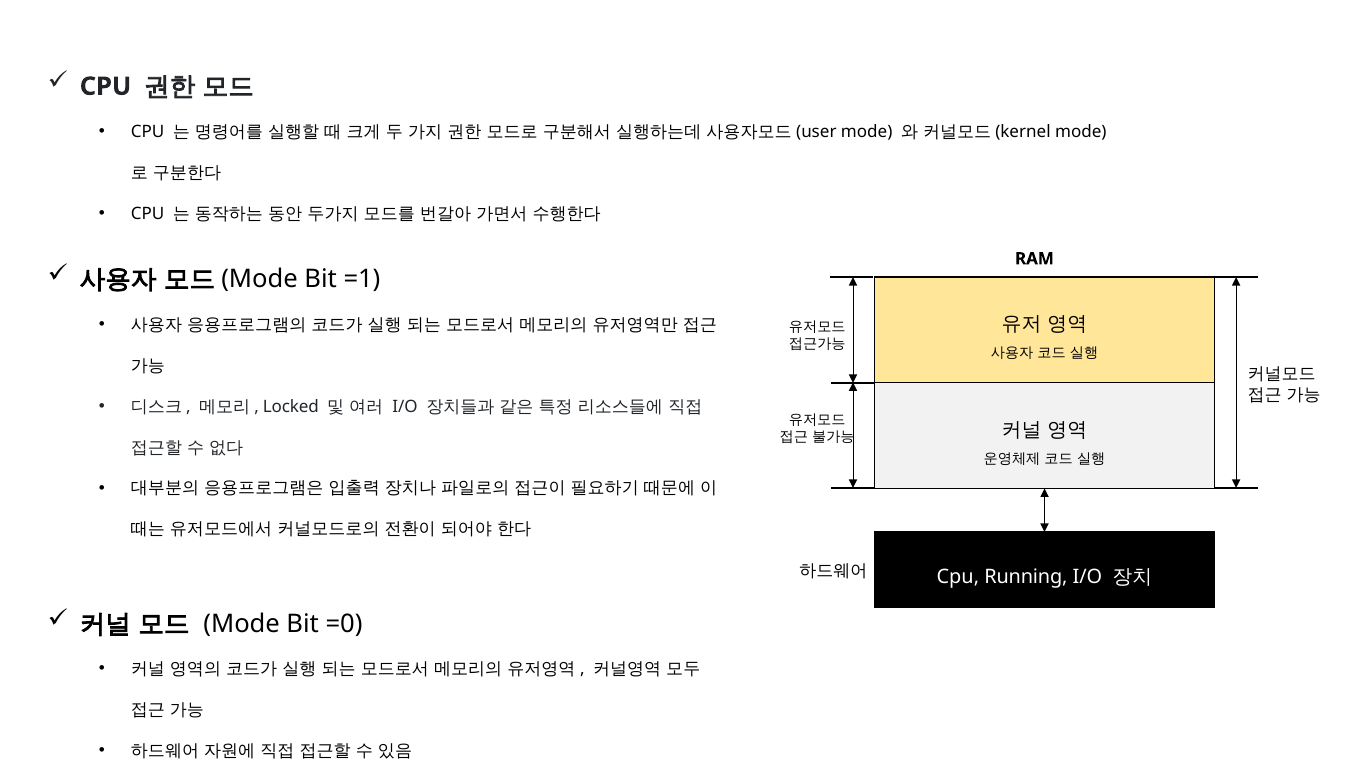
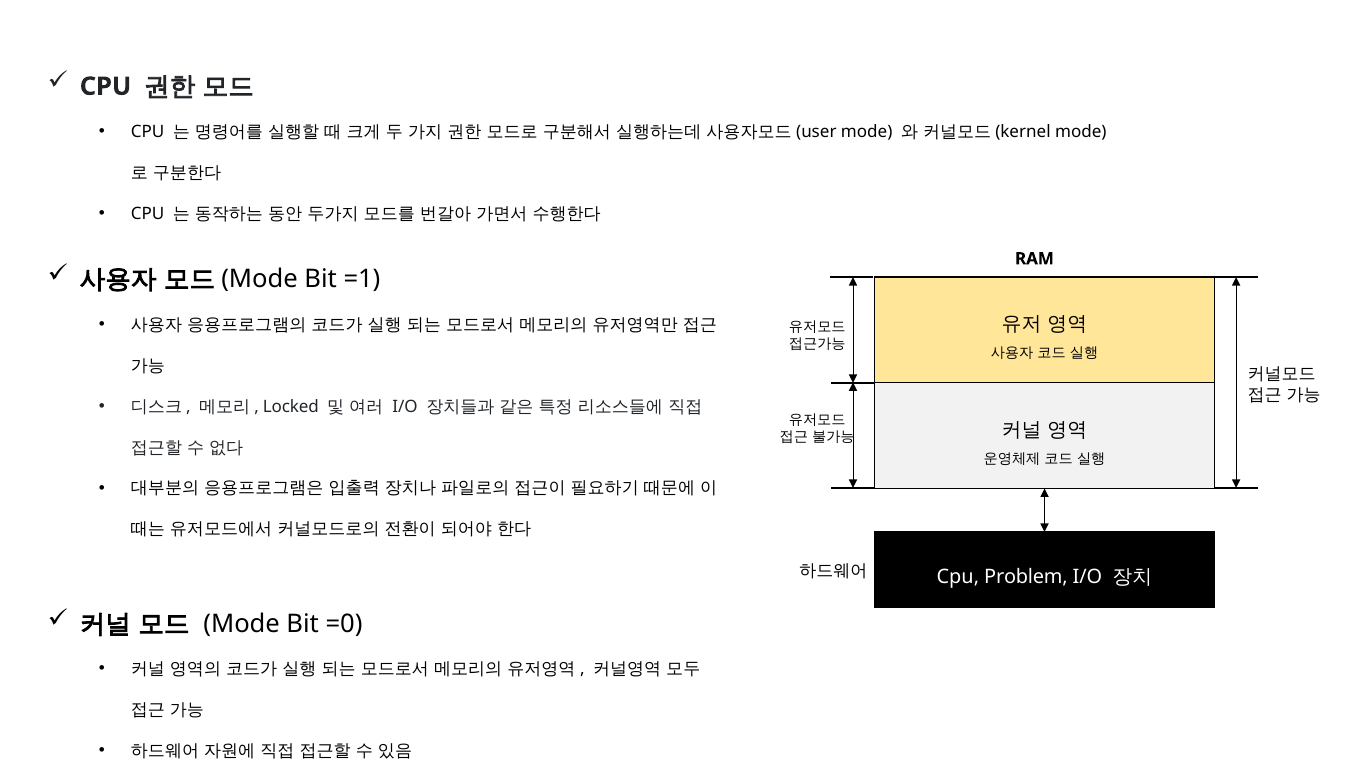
Running: Running -> Problem (1026, 577)
